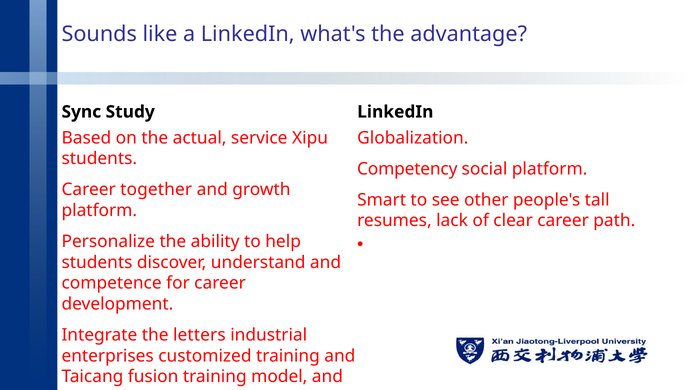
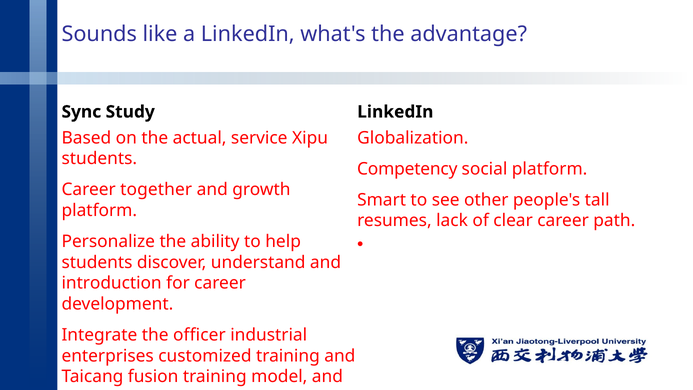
competence: competence -> introduction (112, 283)
letters: letters -> officer (199, 335)
